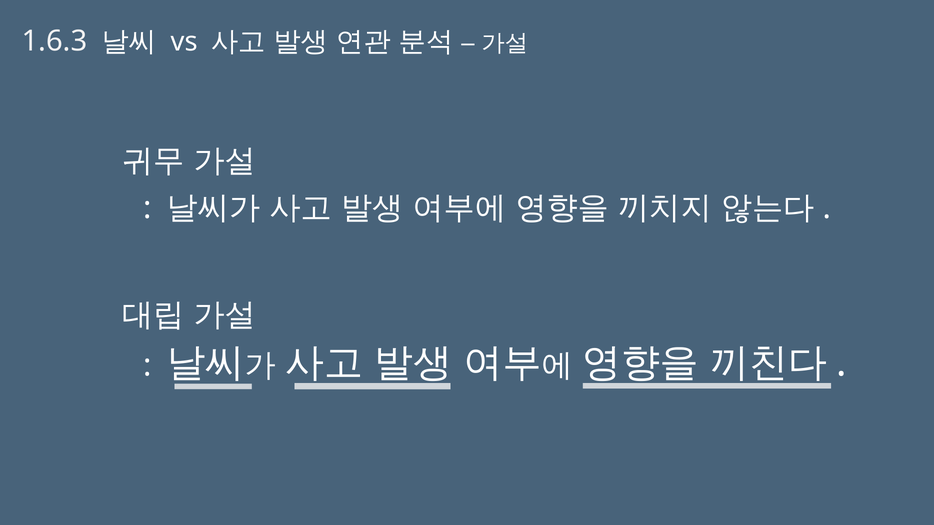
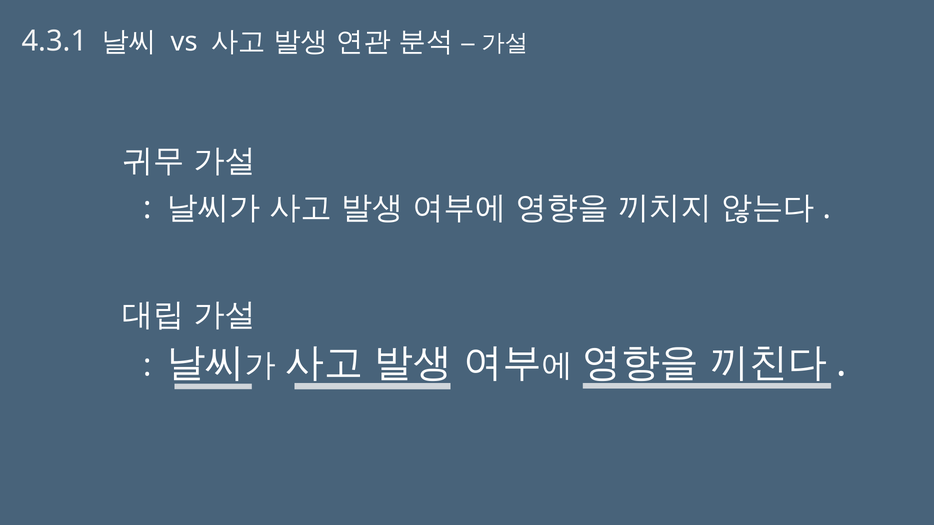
1.6.3: 1.6.3 -> 4.3.1 (54, 41)
